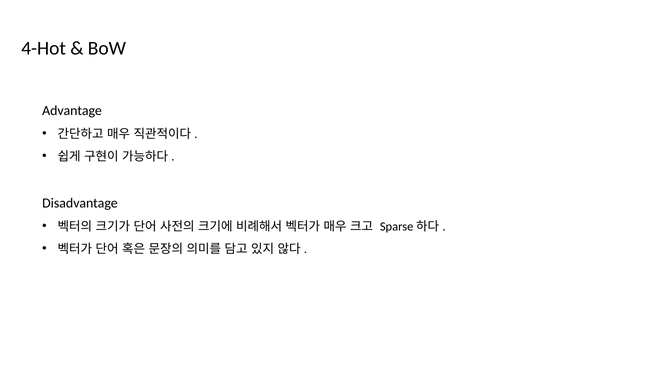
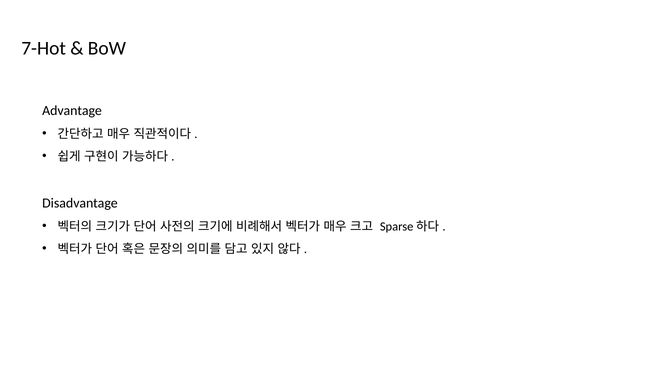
4-Hot: 4-Hot -> 7-Hot (44, 48)
